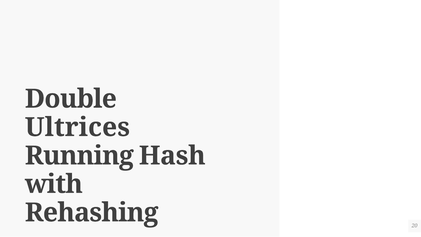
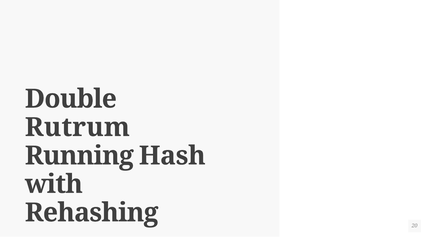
Ultrices: Ultrices -> Rutrum (77, 127)
